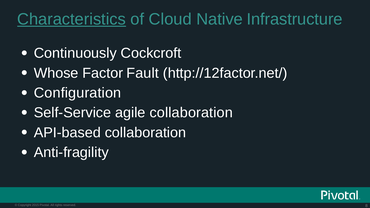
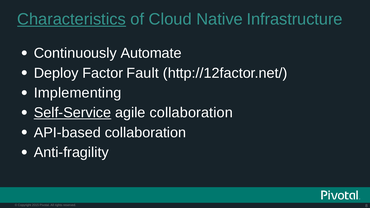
Cockcroft: Cockcroft -> Automate (151, 53)
Whose: Whose -> Deploy (56, 73)
Configuration: Configuration -> Implementing (78, 93)
Self-Service underline: none -> present (72, 113)
